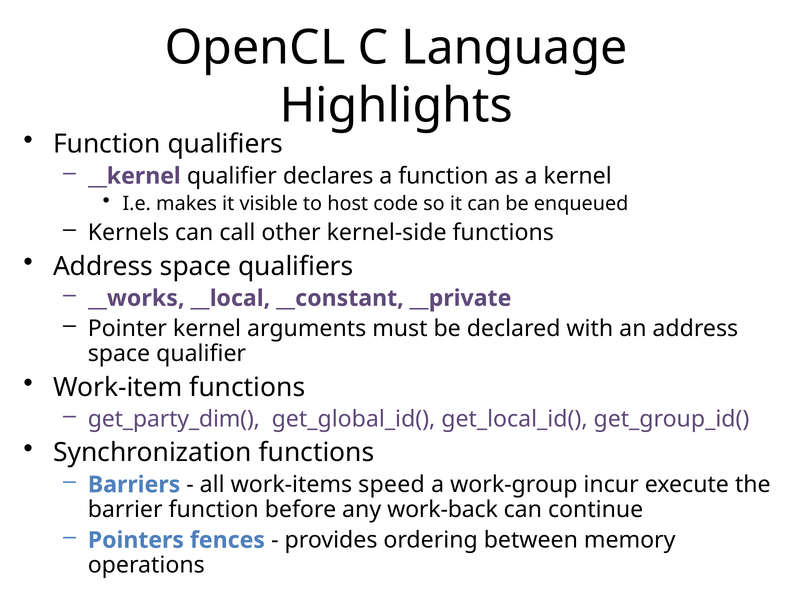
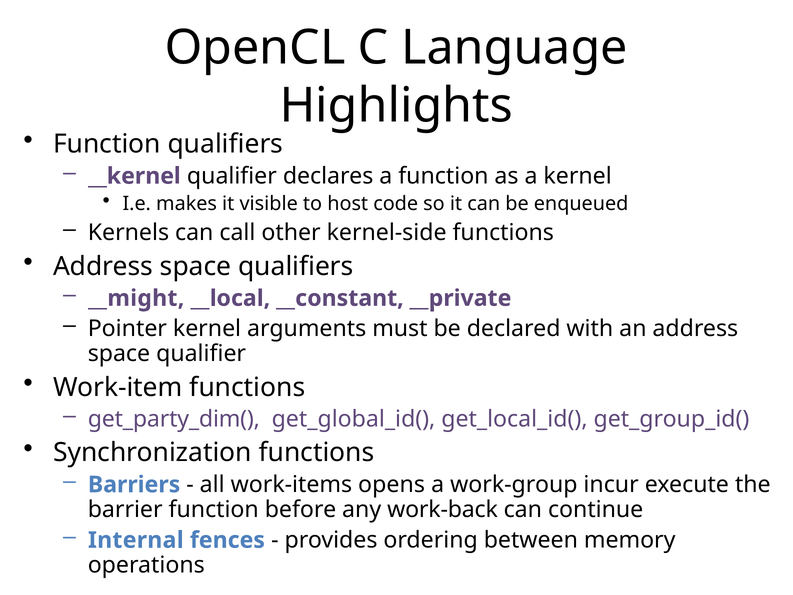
__works: __works -> __might (136, 298)
speed: speed -> opens (392, 484)
Pointers: Pointers -> Internal (136, 540)
